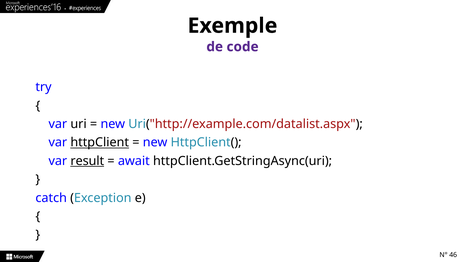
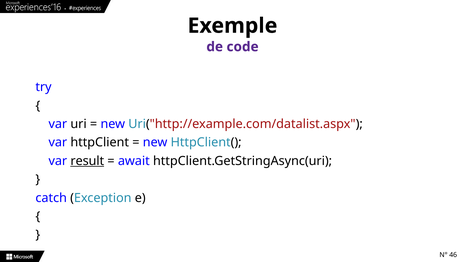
httpClient underline: present -> none (100, 142)
